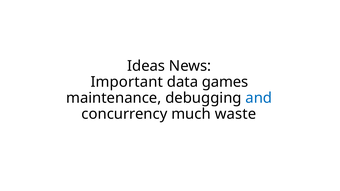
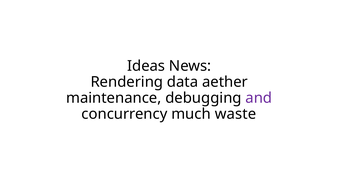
Important: Important -> Rendering (127, 82)
games: games -> aether (225, 82)
and colour: blue -> purple (259, 98)
